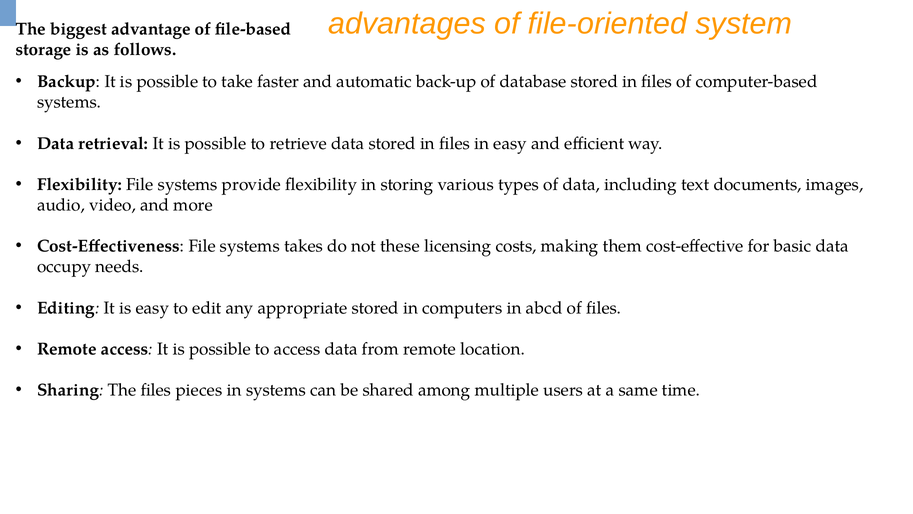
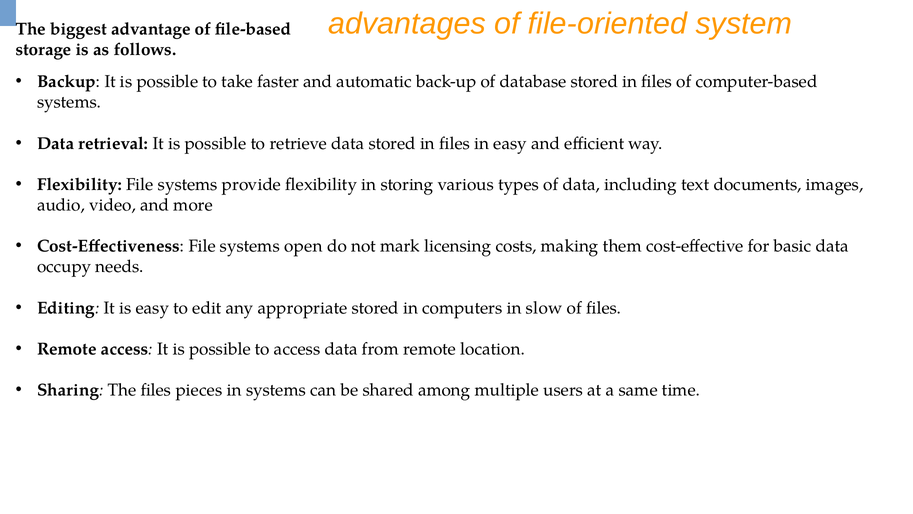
takes: takes -> open (304, 246)
these: these -> mark (400, 246)
abcd: abcd -> slow (544, 308)
